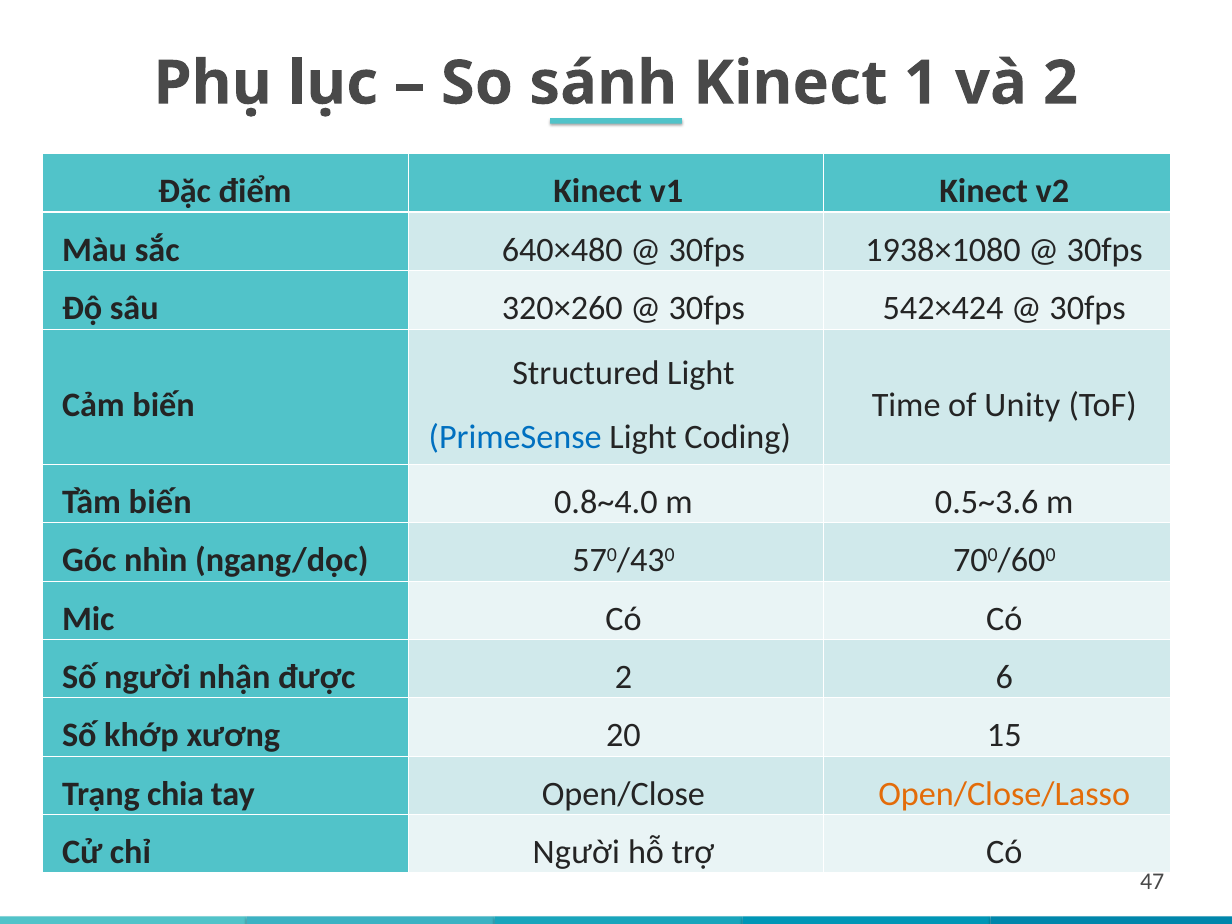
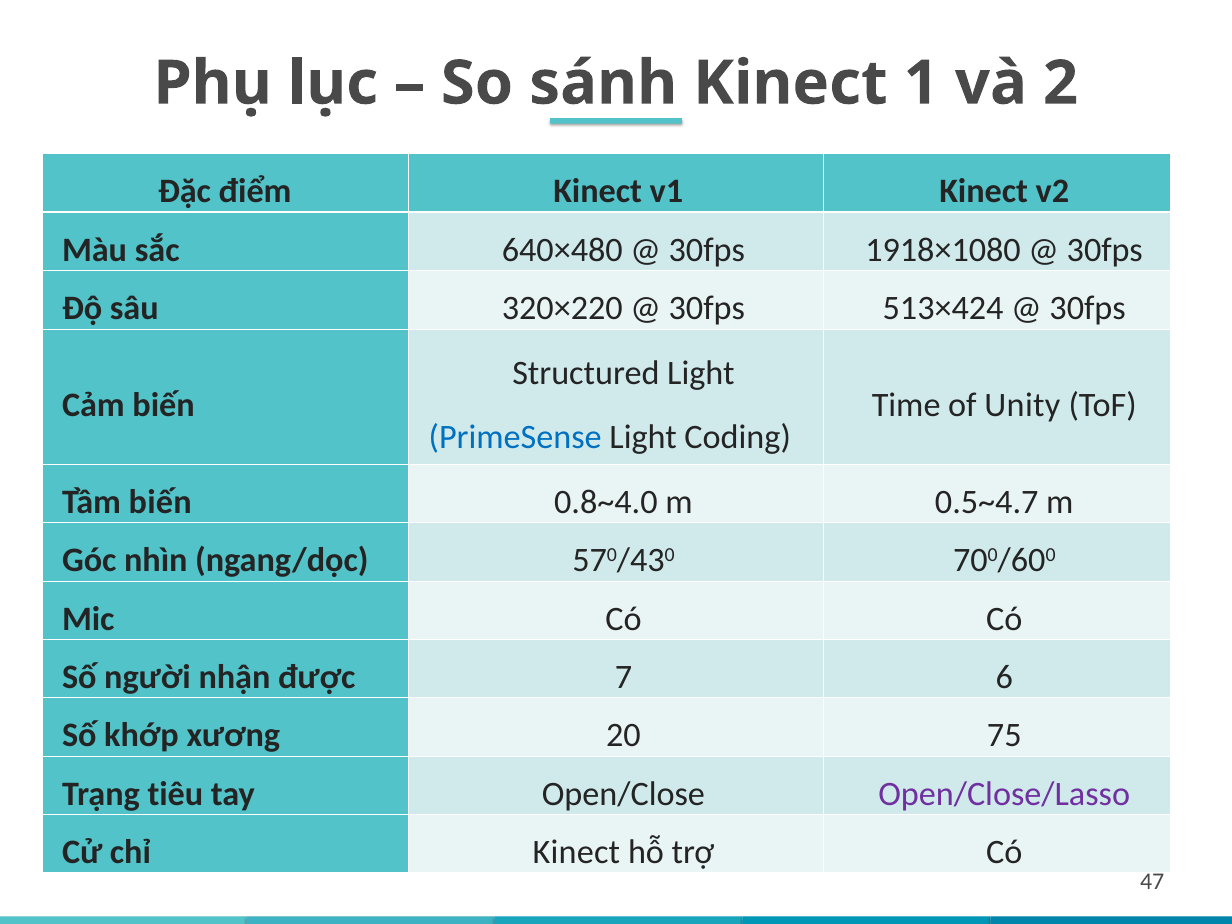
1938×1080: 1938×1080 -> 1918×1080 (943, 250)
320×260: 320×260 -> 320×220 (562, 308)
542×424: 542×424 -> 513×424 (943, 308)
0.5~3.6: 0.5~3.6 -> 0.5~4.7 (987, 502)
được 2: 2 -> 7 (624, 677)
15: 15 -> 75 (1004, 736)
chia: chia -> tiêu (175, 794)
Open/Close/Lasso colour: orange -> purple (1004, 794)
chỉ Người: Người -> Kinect (576, 852)
